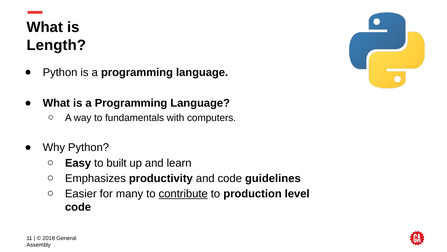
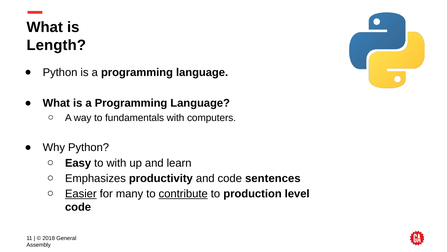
to built: built -> with (116, 163)
guidelines: guidelines -> sentences (273, 178)
Easier underline: none -> present (81, 193)
